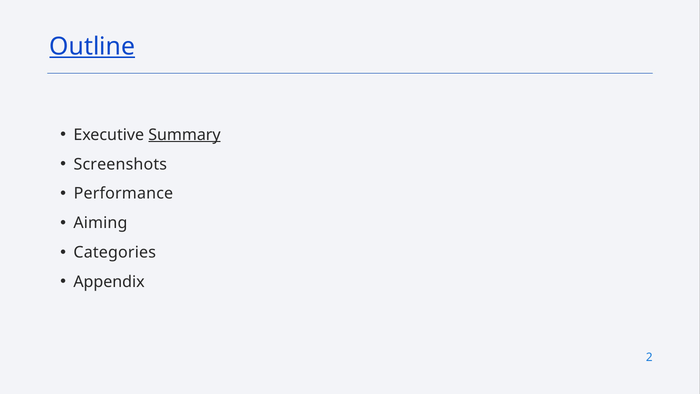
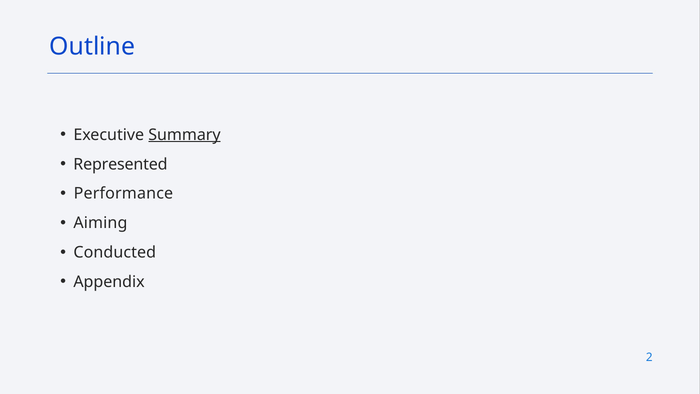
Outline underline: present -> none (92, 47)
Screenshots: Screenshots -> Represented (120, 164)
Categories: Categories -> Conducted (115, 252)
